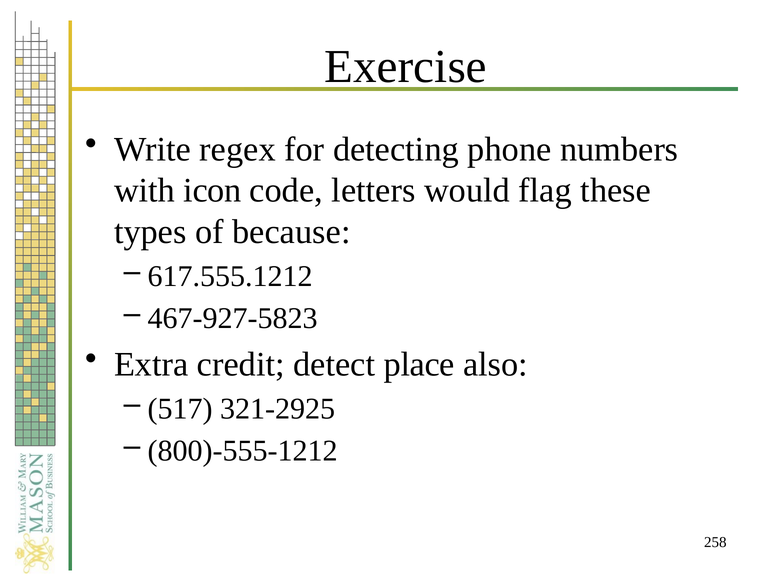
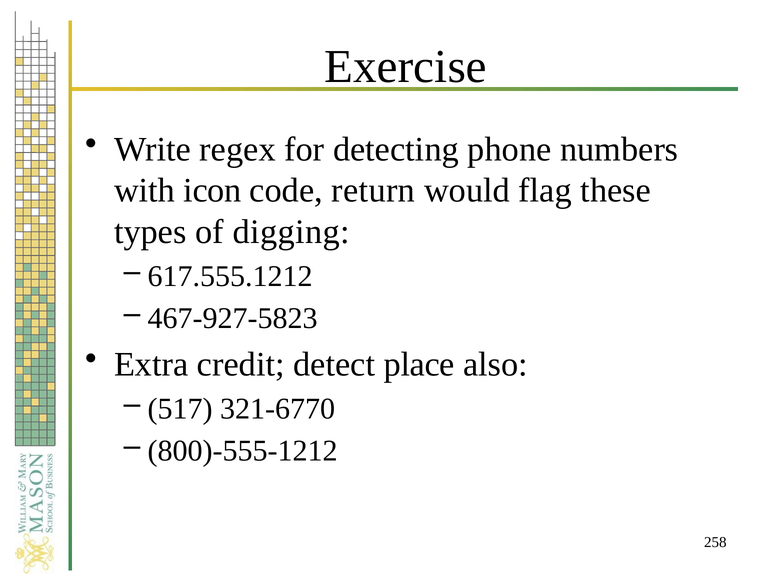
letters: letters -> return (373, 191)
because: because -> digging (291, 232)
321-2925: 321-2925 -> 321-6770 (278, 409)
